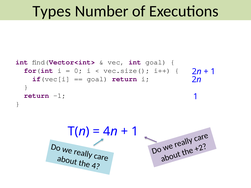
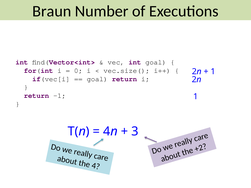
Types: Types -> Braun (52, 11)
1: 1 -> 3 (135, 132)
